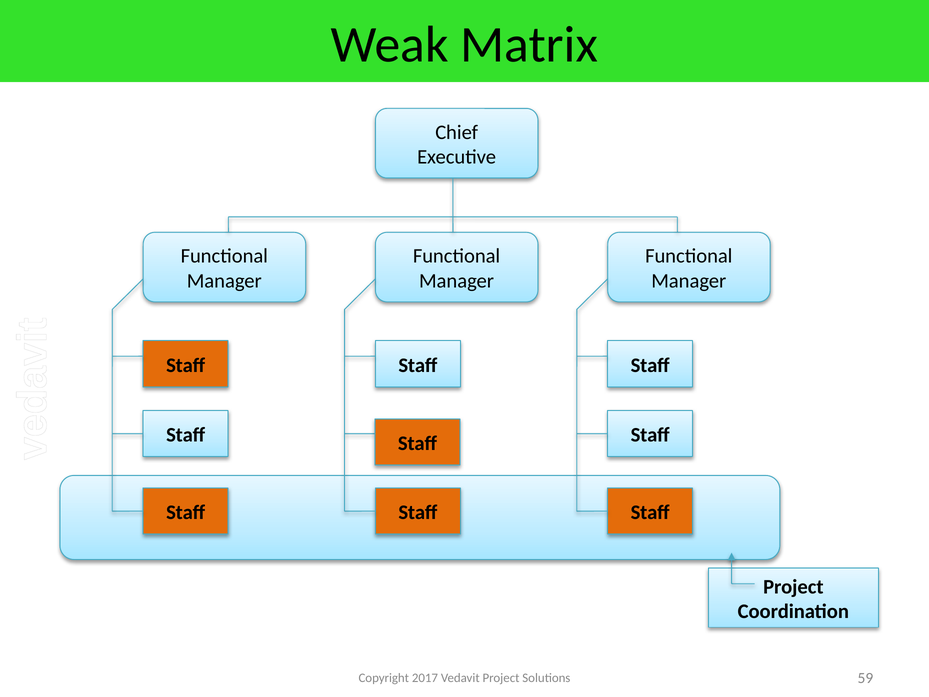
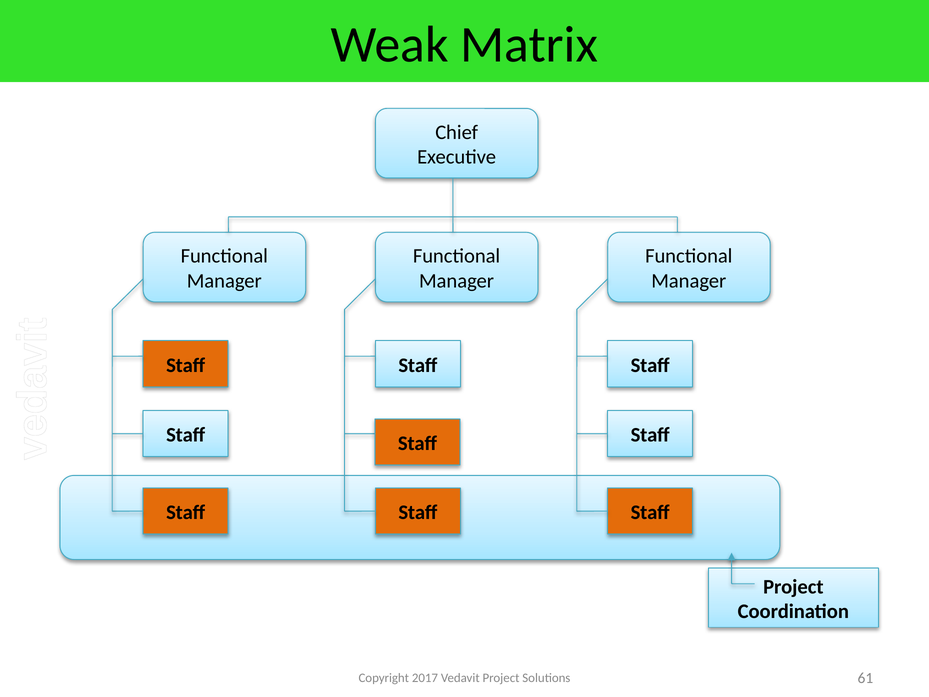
59: 59 -> 61 (865, 678)
